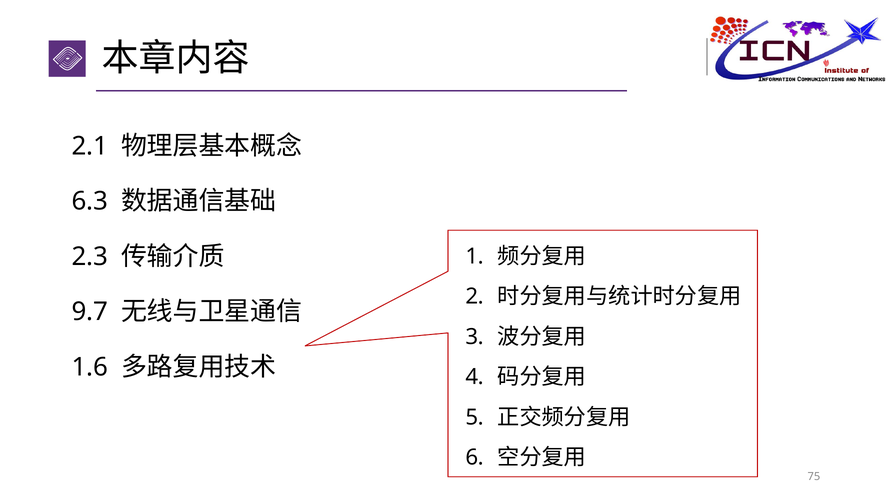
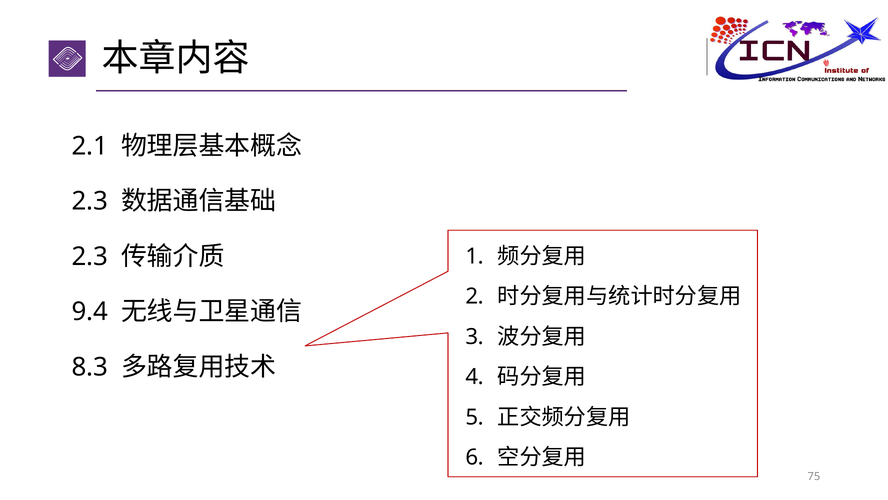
6.3: 6.3 -> 2.3 (90, 201)
9.7: 9.7 -> 9.4 (90, 311)
1.6: 1.6 -> 8.3 (90, 367)
